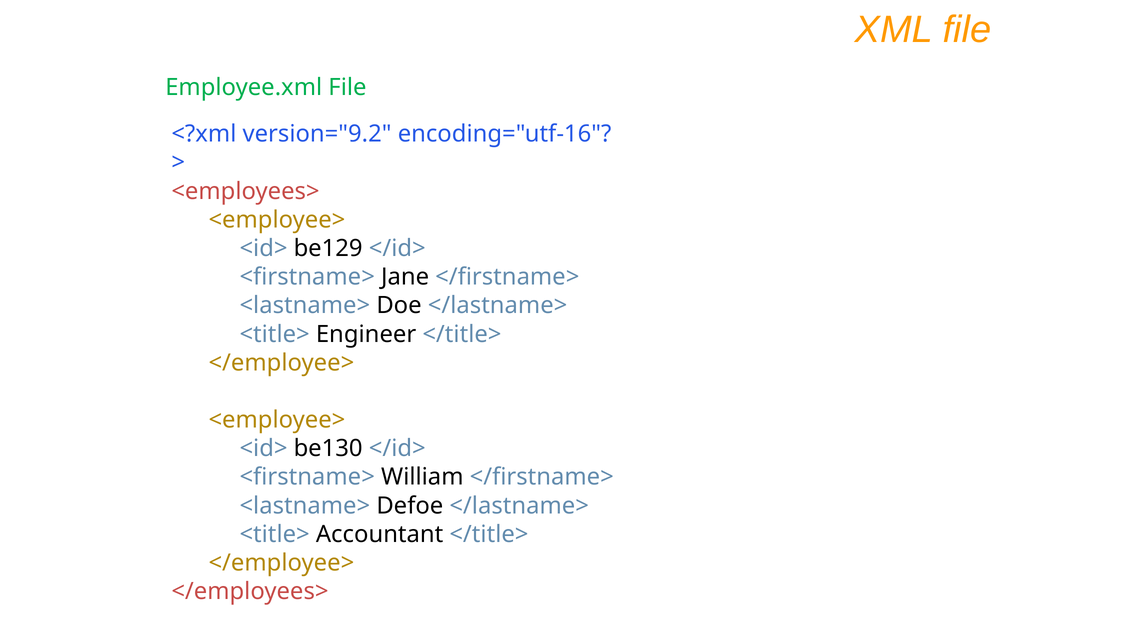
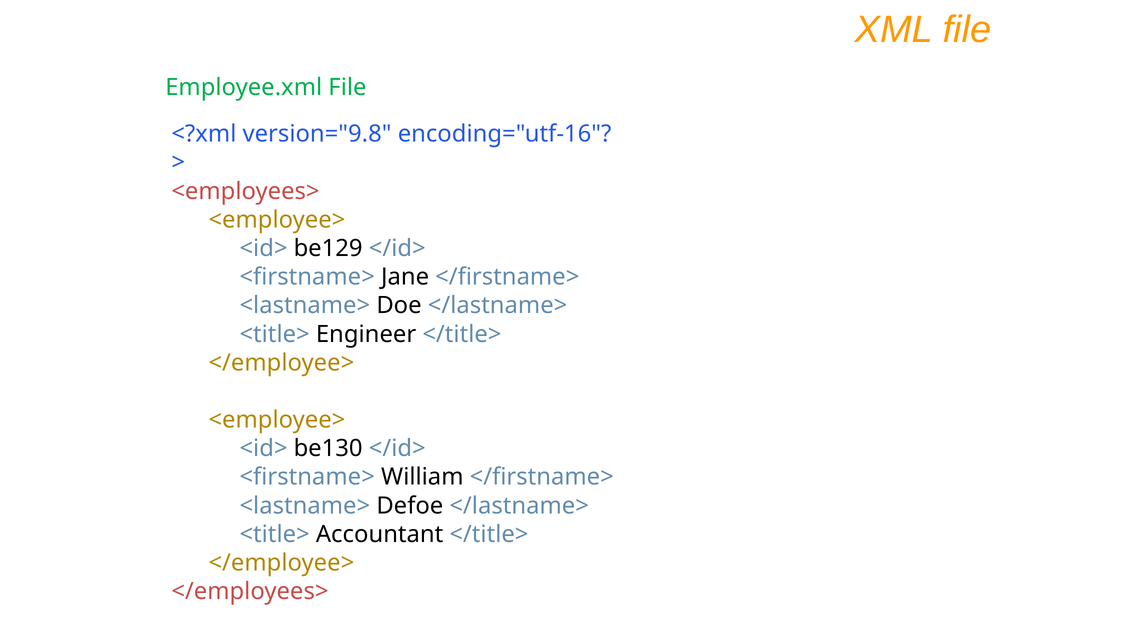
version="9.2: version="9.2 -> version="9.8 (317, 134)
